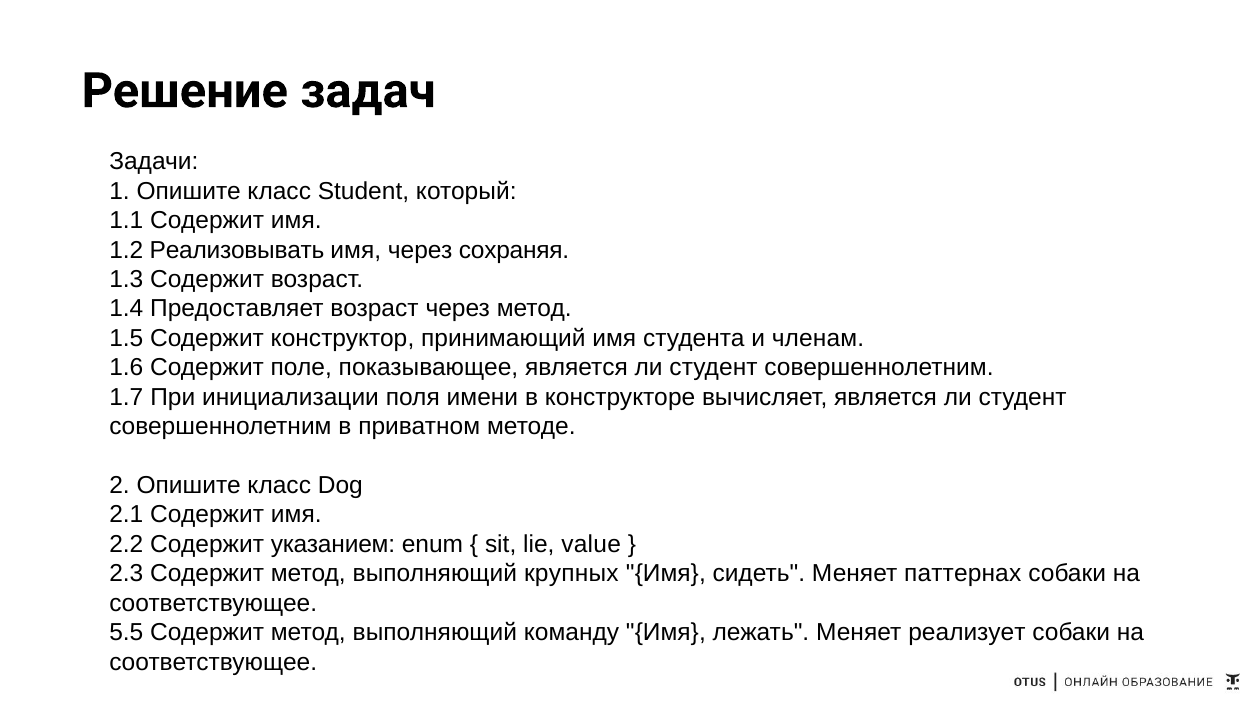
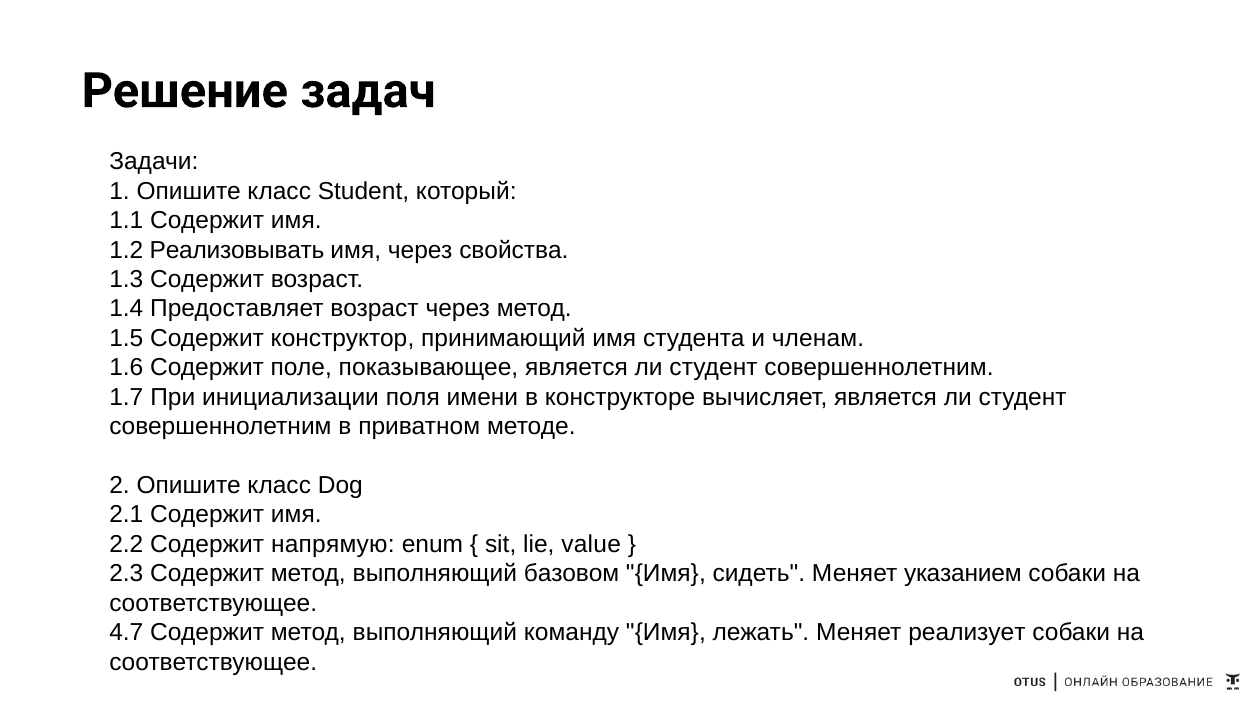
сохраняя: сохраняя -> свойства (514, 250)
указанием: указанием -> напрямую (333, 544)
крупных: крупных -> базовом (572, 574)
паттернах: паттернах -> указанием (963, 574)
5.5: 5.5 -> 4.7 (126, 632)
